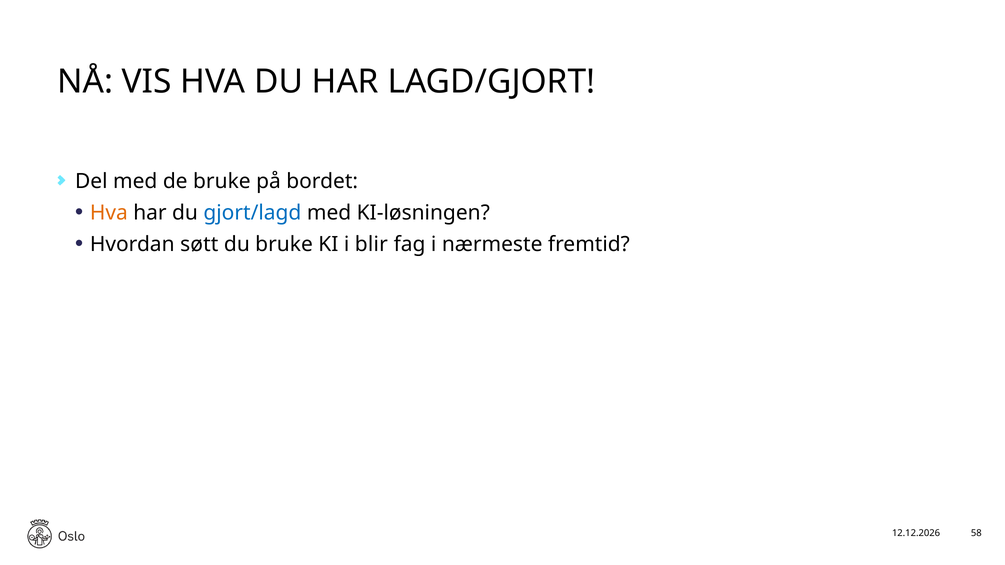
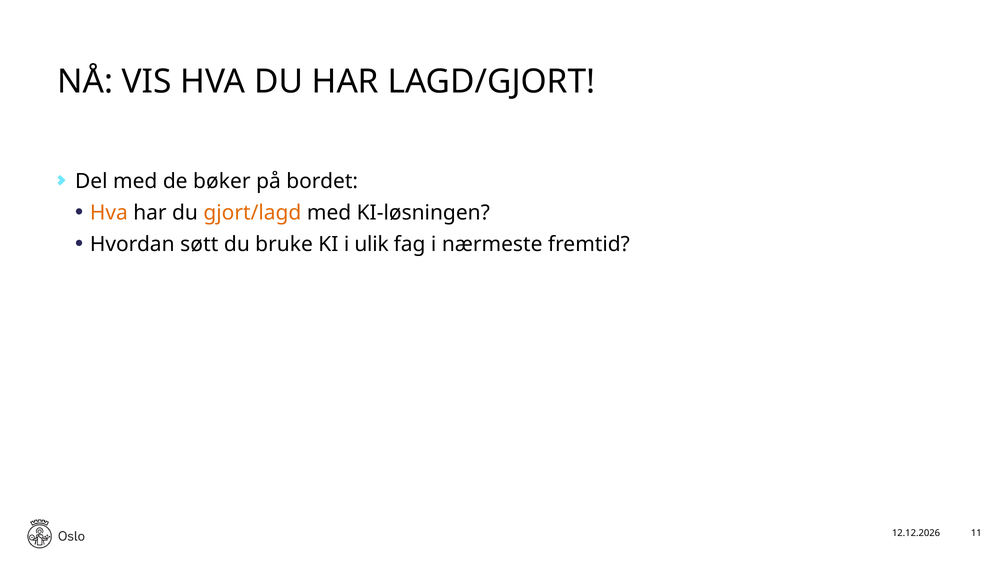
de bruke: bruke -> bøker (222, 182)
gjort/lagd colour: blue -> orange (252, 213)
blir: blir -> ulik (372, 244)
58: 58 -> 11 (976, 534)
